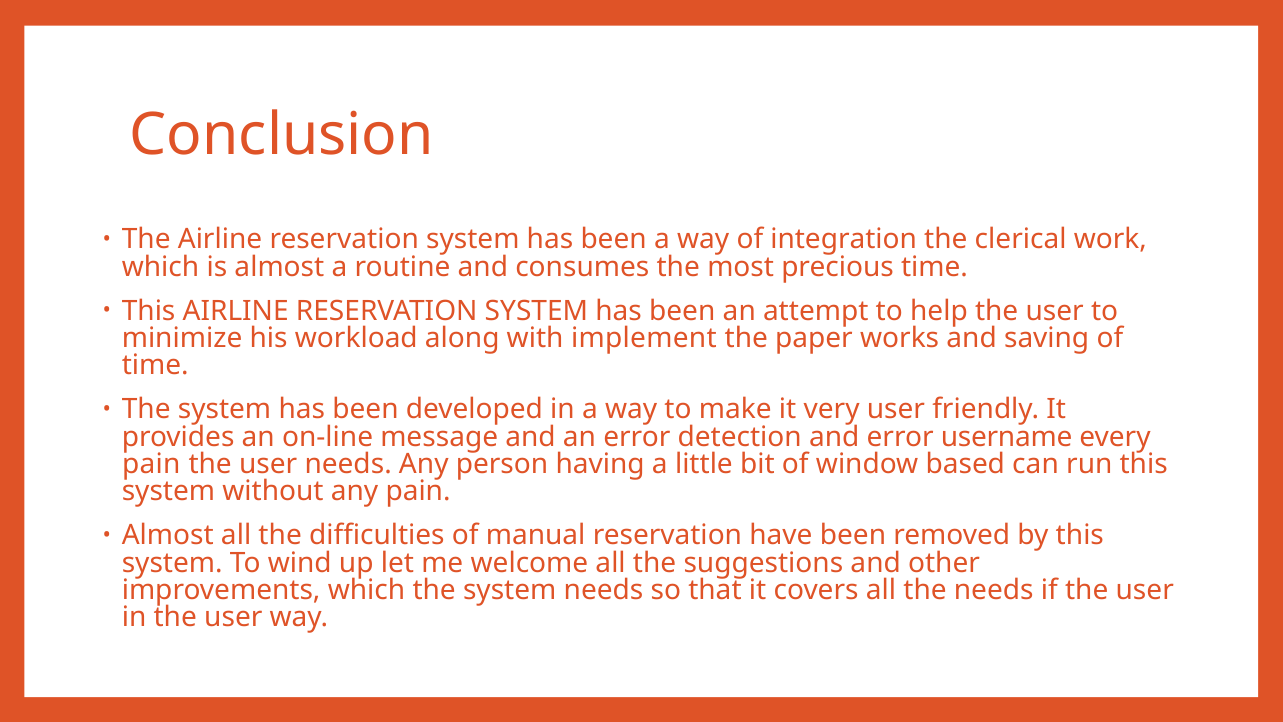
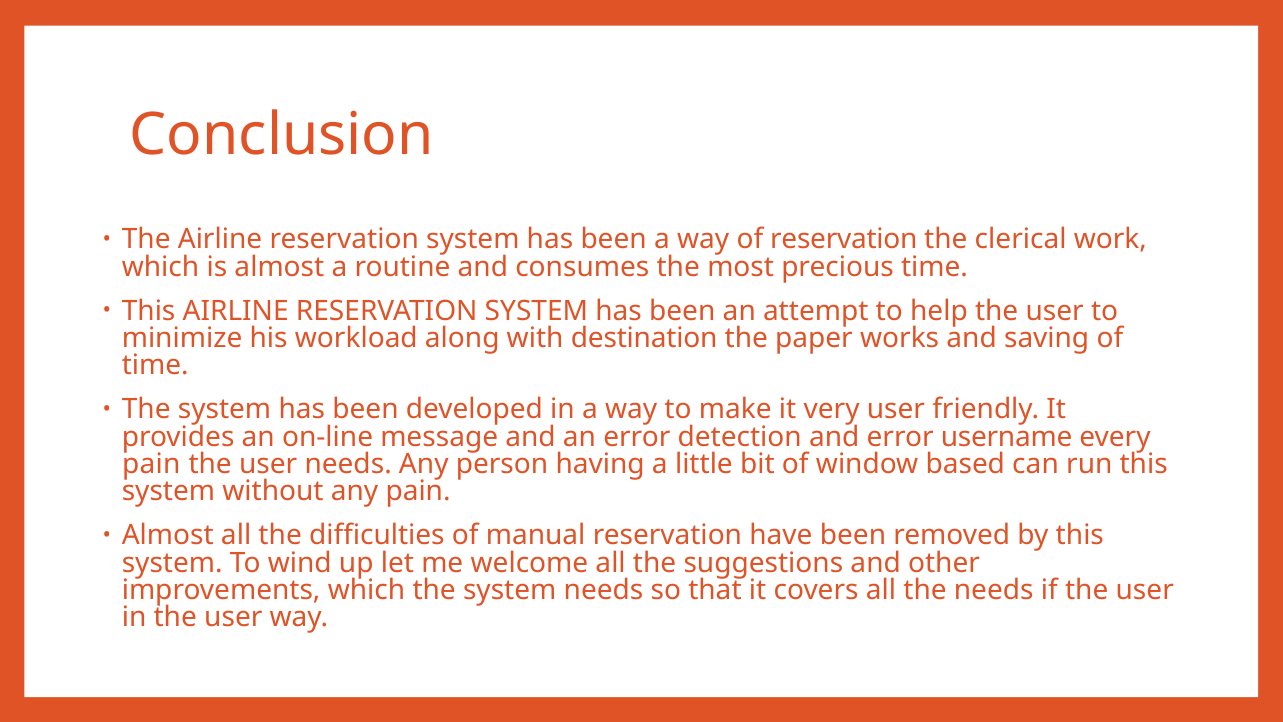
of integration: integration -> reservation (844, 239)
implement: implement -> destination (644, 338)
